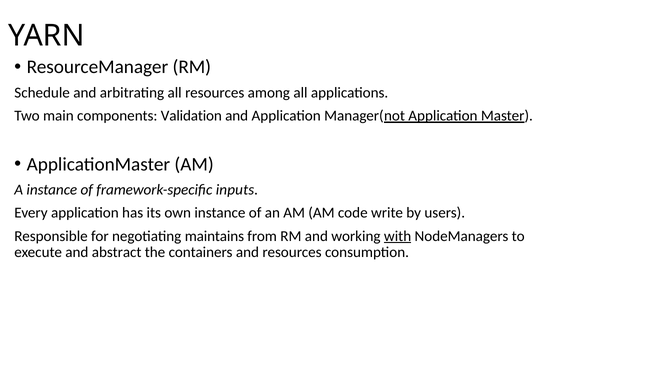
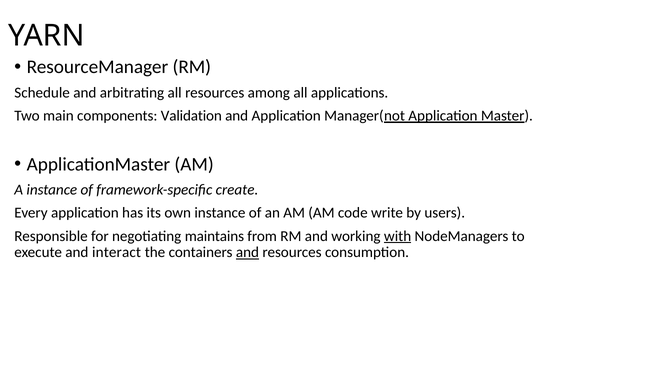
inputs: inputs -> create (237, 190)
abstract: abstract -> interact (117, 253)
and underline: none -> present (247, 253)
